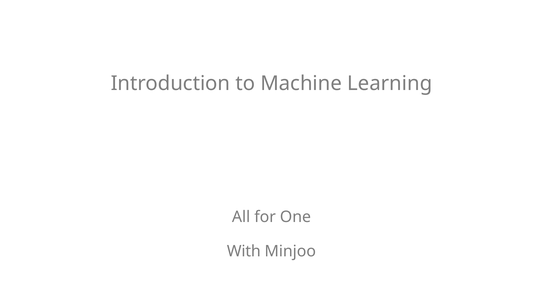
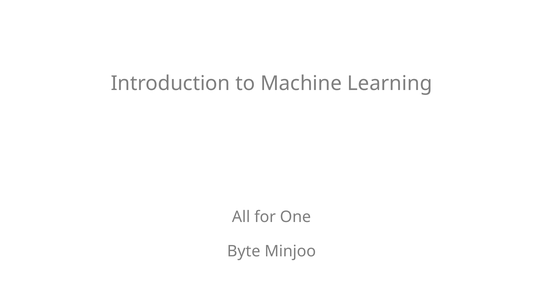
With: With -> Byte (244, 251)
